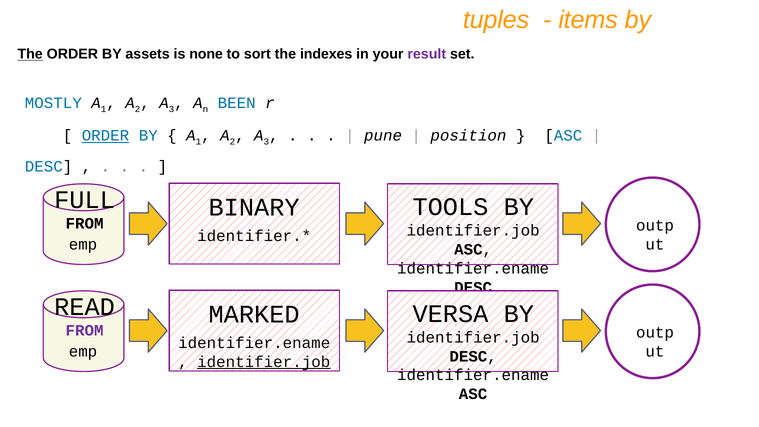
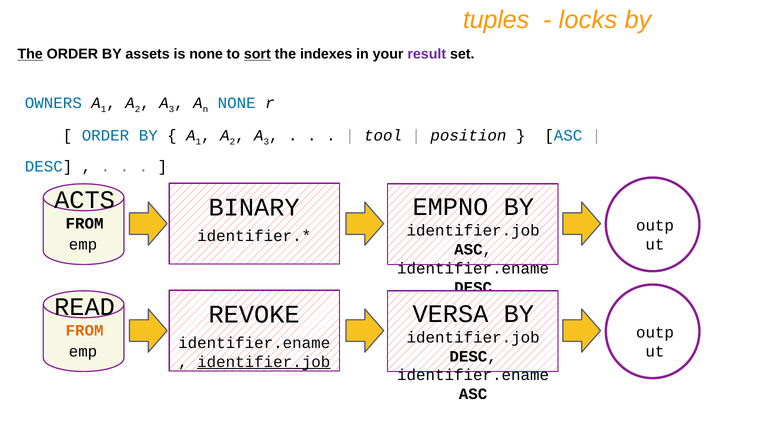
items: items -> locks (588, 20)
sort underline: none -> present (257, 54)
MOSTLY: MOSTLY -> OWNERS (53, 103)
BEEN: BEEN -> NONE (237, 103)
ORDER underline: present -> none (105, 135)
pune: pune -> tool (383, 135)
FULL: FULL -> ACTS (85, 200)
TOOLS: TOOLS -> EMPNO (450, 207)
MARKED: MARKED -> REVOKE (254, 314)
FROM colour: purple -> orange (85, 331)
